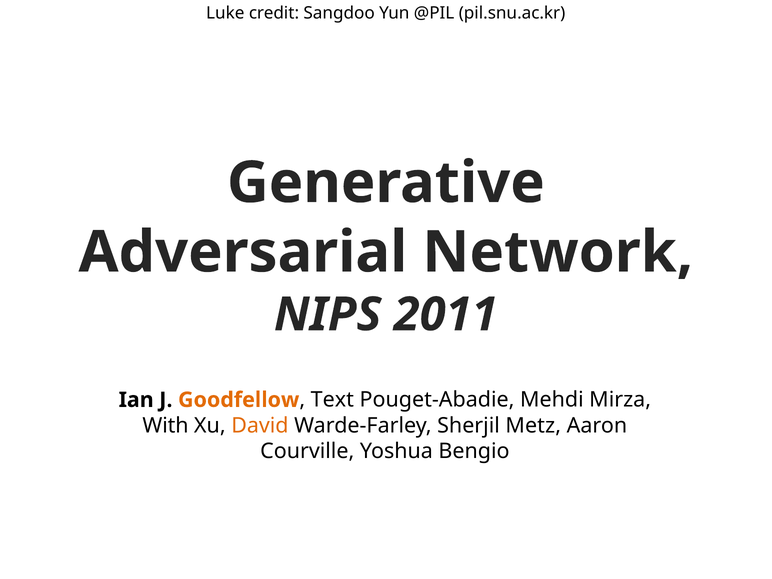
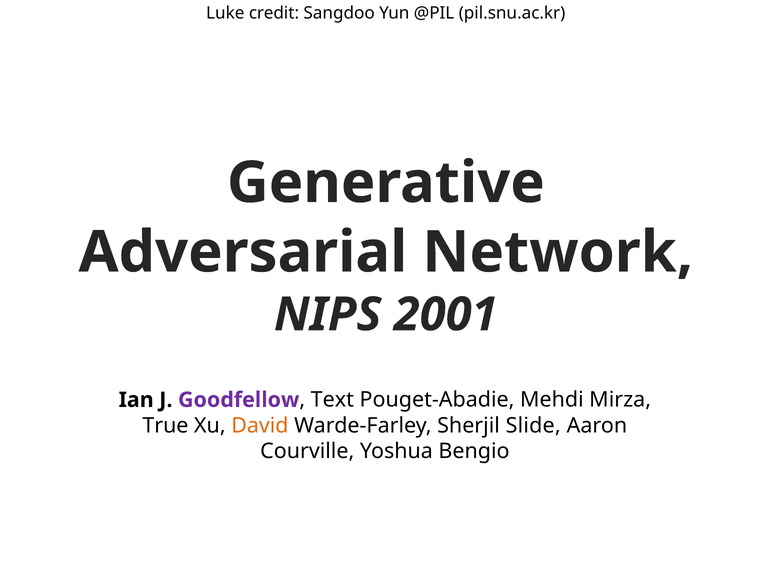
2011: 2011 -> 2001 (446, 315)
Goodfellow colour: orange -> purple (239, 400)
With: With -> True (165, 426)
Metz: Metz -> Slide (533, 426)
